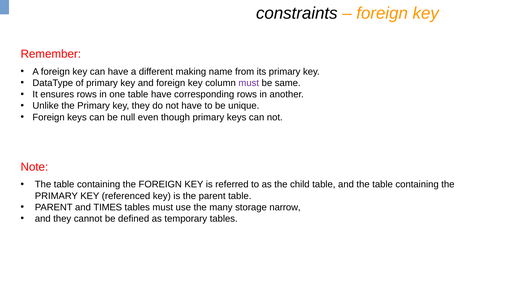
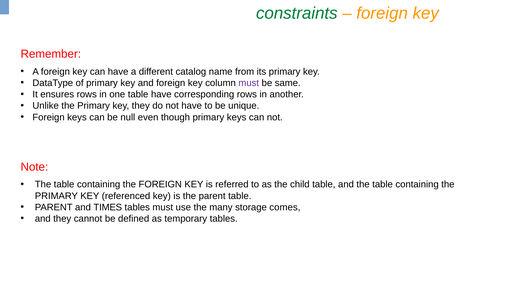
constraints colour: black -> green (297, 13)
making: making -> catalog (191, 72)
narrow: narrow -> comes (285, 207)
